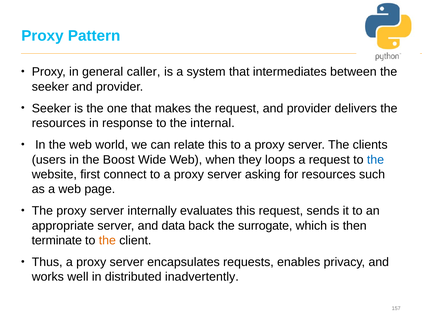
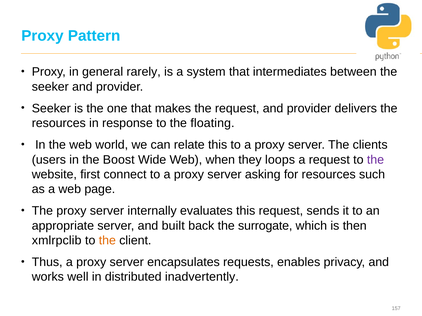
caller: caller -> rarely (144, 72)
internal: internal -> floating (212, 123)
the colour: blue -> purple (375, 160)
data: data -> built (173, 226)
terminate: terminate -> xmlrpclib (57, 241)
